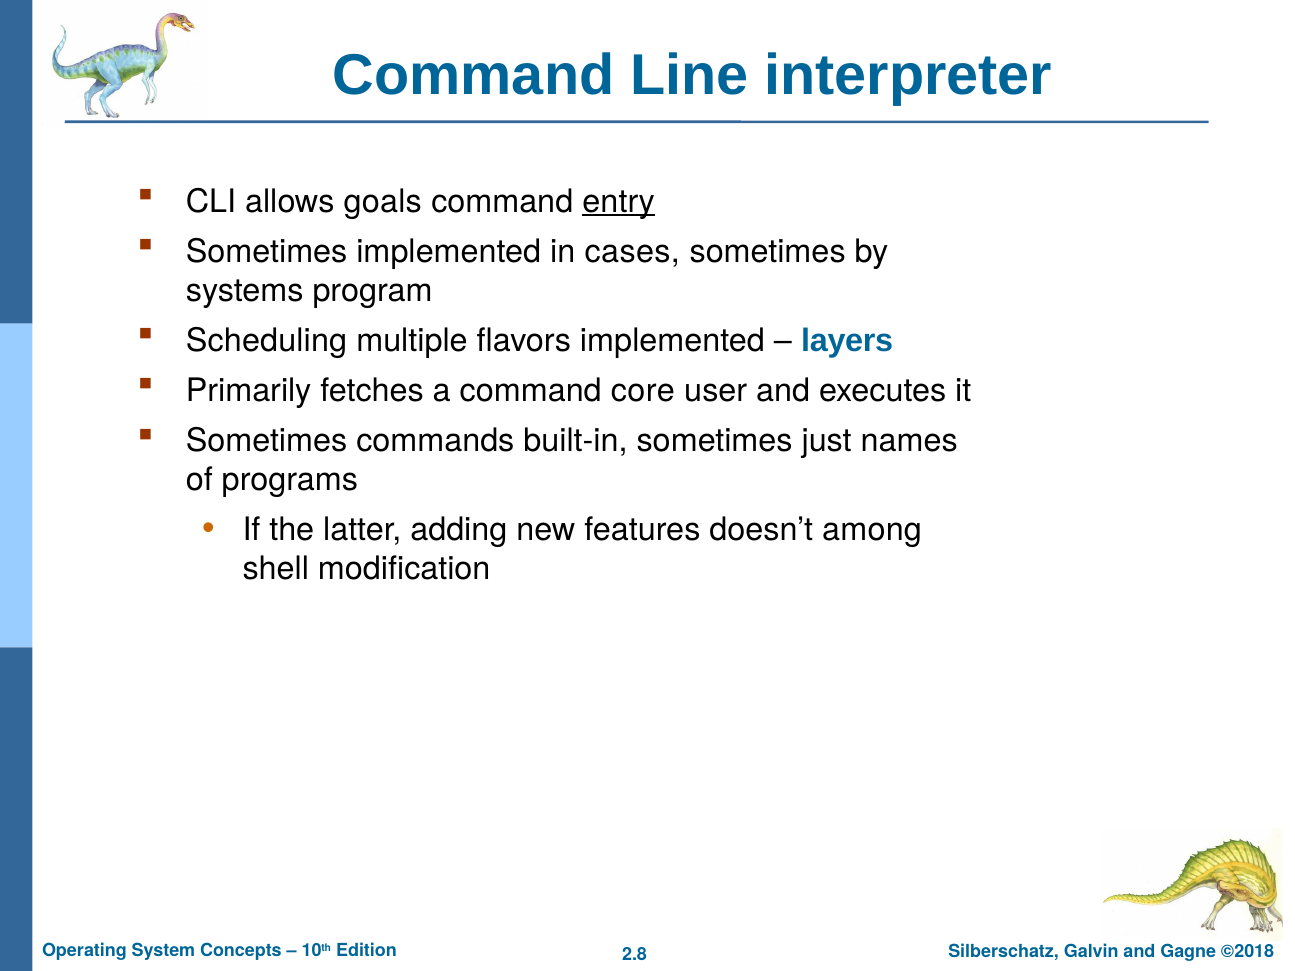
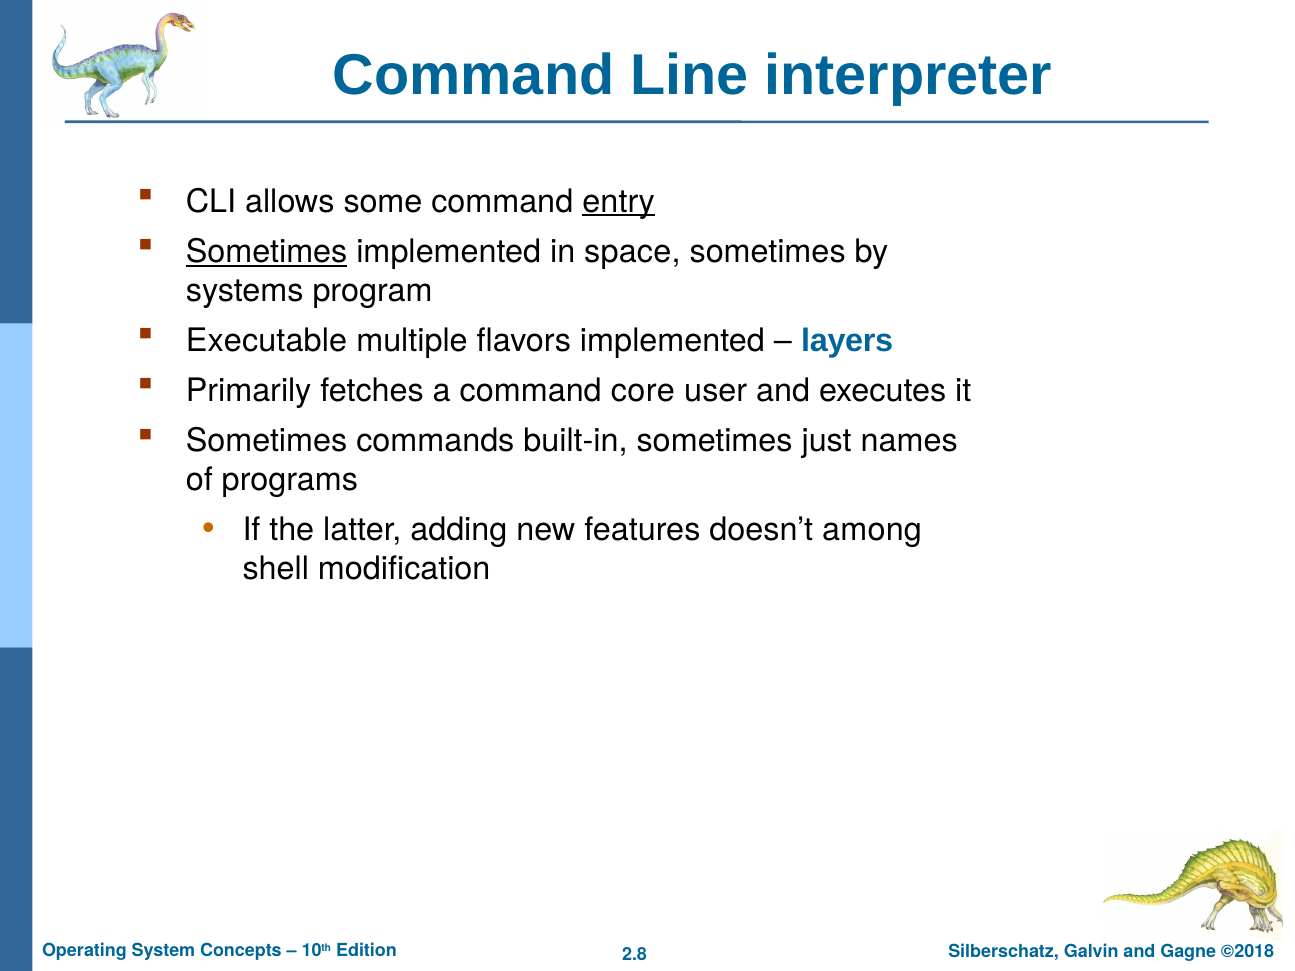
goals: goals -> some (383, 202)
Sometimes underline: none -> present (267, 252)
cases: cases -> space (632, 252)
Scheduling: Scheduling -> Executable (267, 341)
